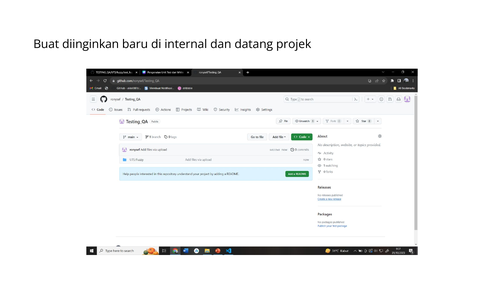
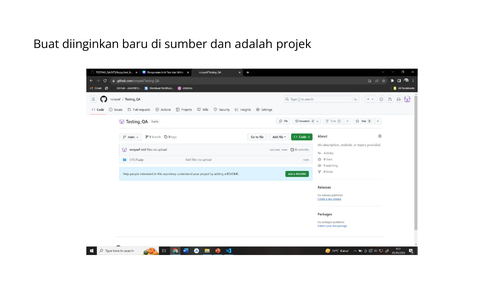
internal: internal -> sumber (186, 44)
datang: datang -> adalah (254, 44)
